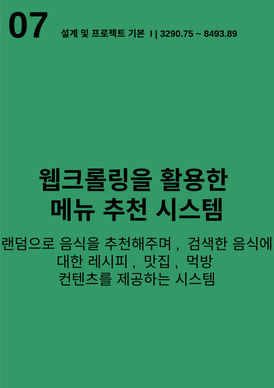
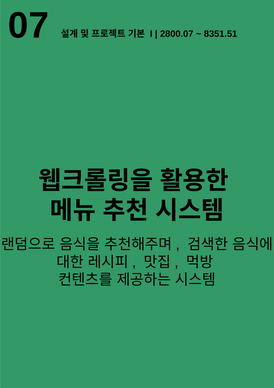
3290.75: 3290.75 -> 2800.07 (177, 34)
8493.89: 8493.89 -> 8351.51 (221, 34)
